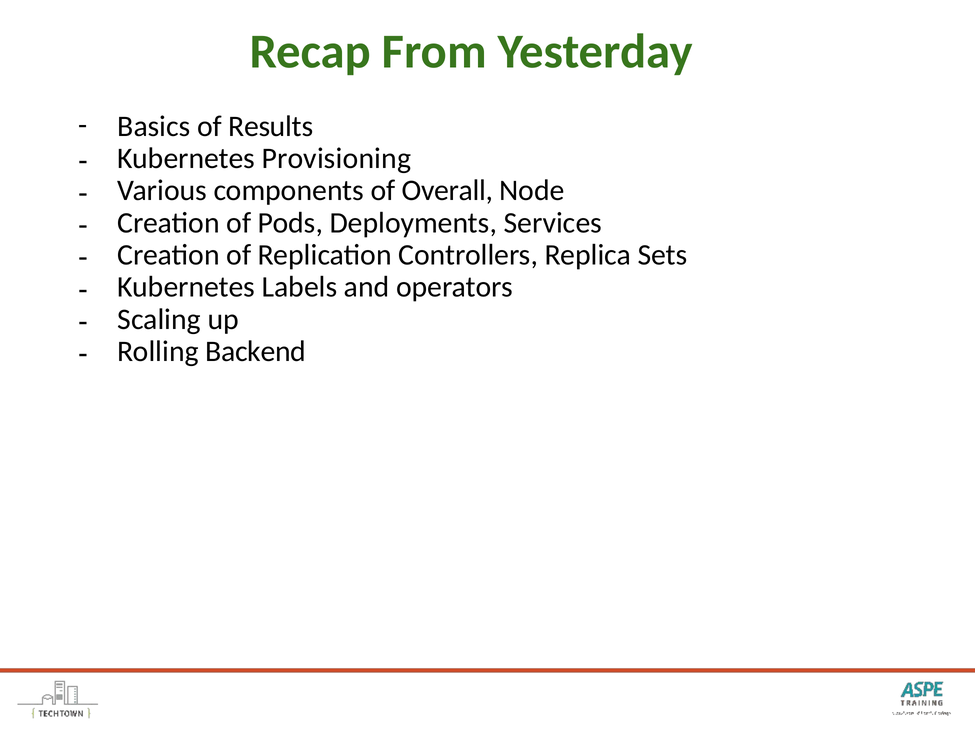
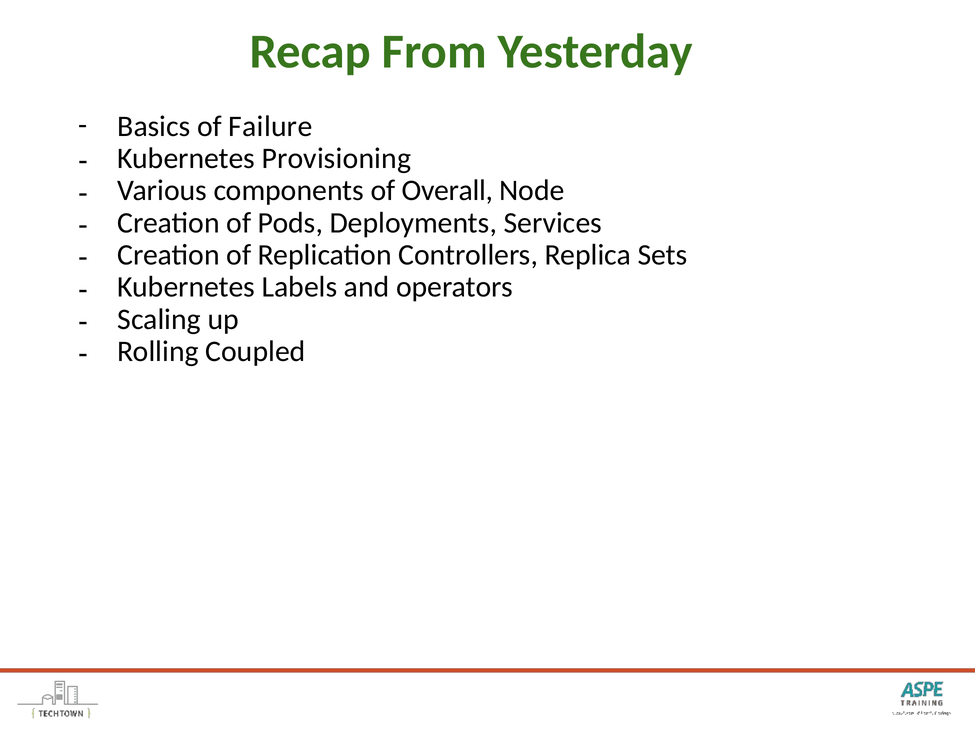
Results: Results -> Failure (270, 126)
Backend: Backend -> Coupled (255, 352)
